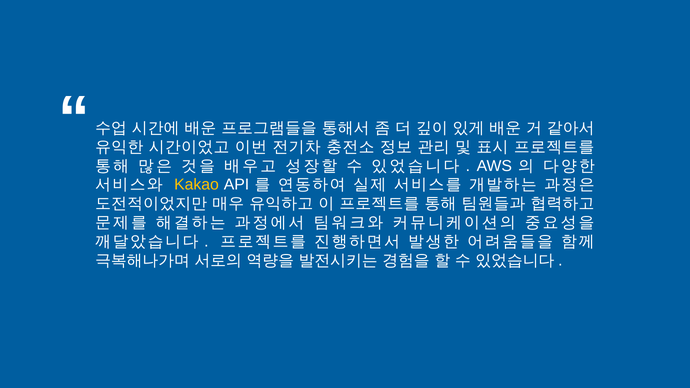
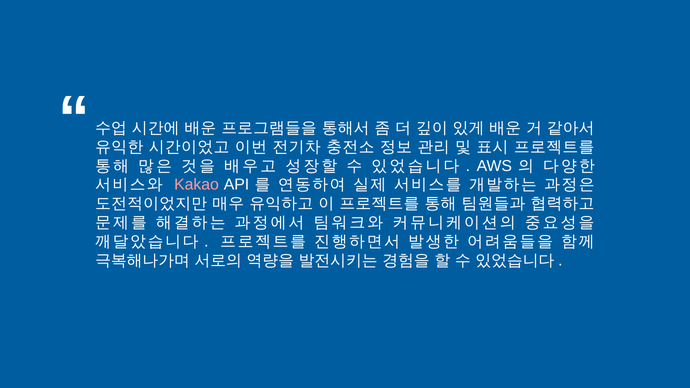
Kakao colour: yellow -> pink (197, 185)
